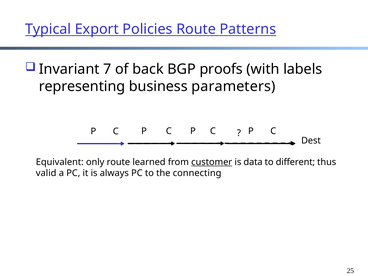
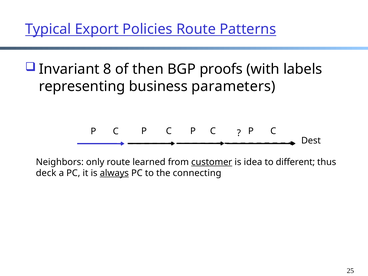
7: 7 -> 8 (107, 69)
back: back -> then (148, 69)
Equivalent: Equivalent -> Neighbors (60, 162)
data: data -> idea (253, 162)
valid: valid -> deck (46, 173)
always underline: none -> present (114, 173)
